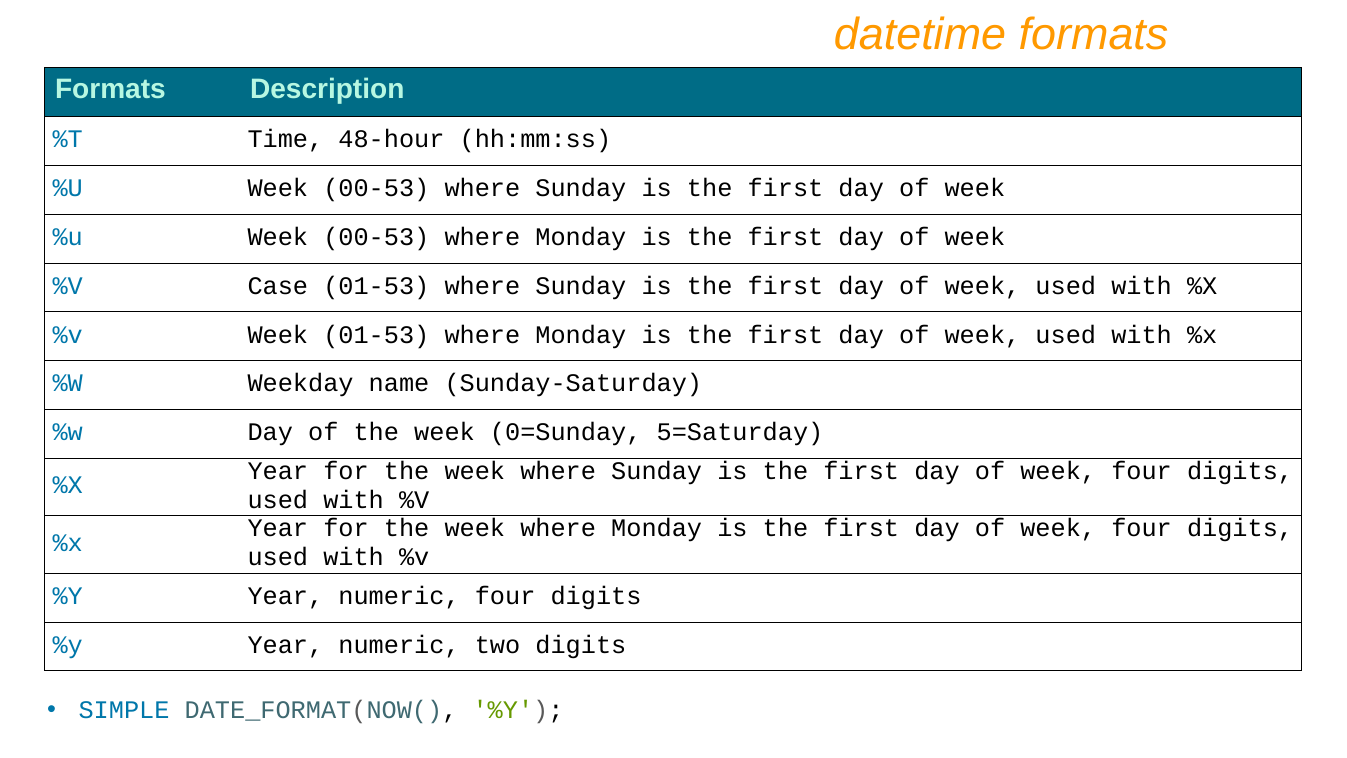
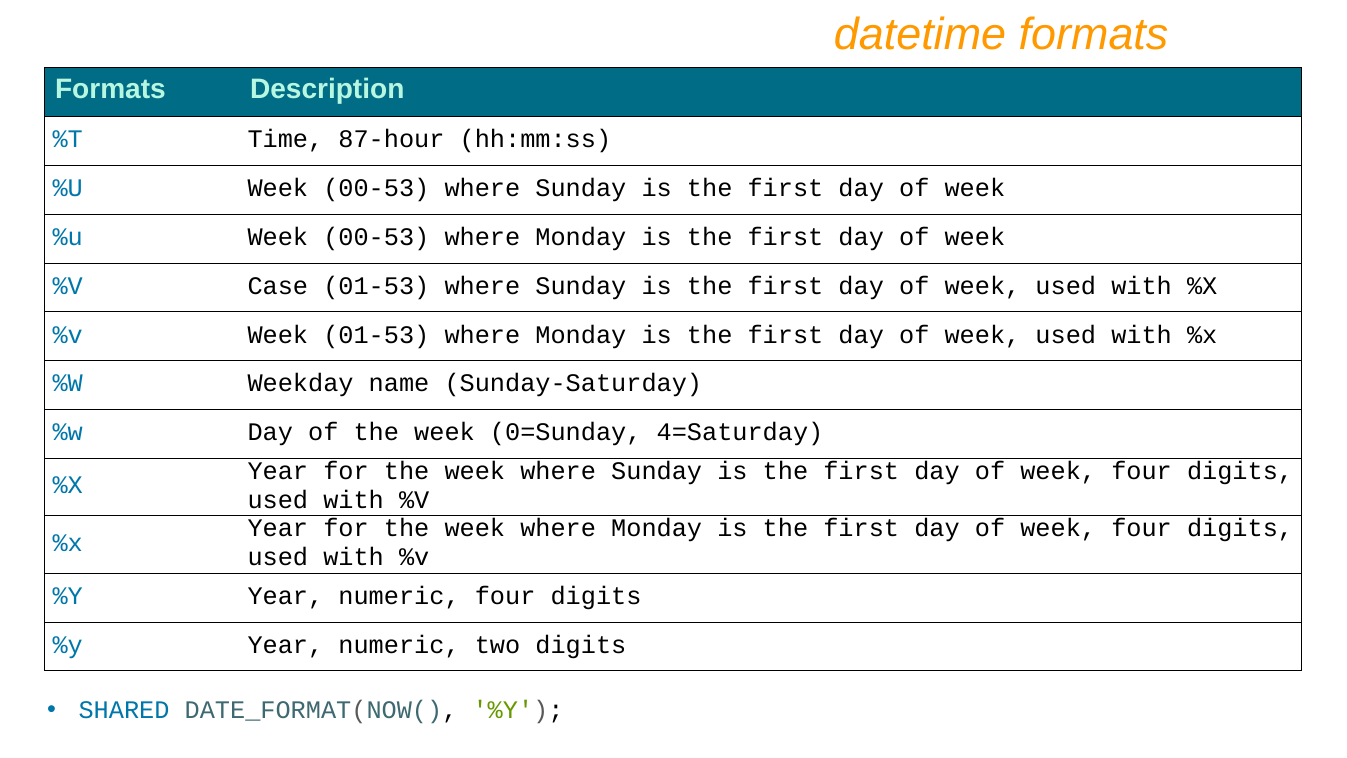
48-hour: 48-hour -> 87-hour (391, 139)
5=Saturday: 5=Saturday -> 4=Saturday (740, 432)
SIMPLE: SIMPLE -> SHARED (124, 710)
